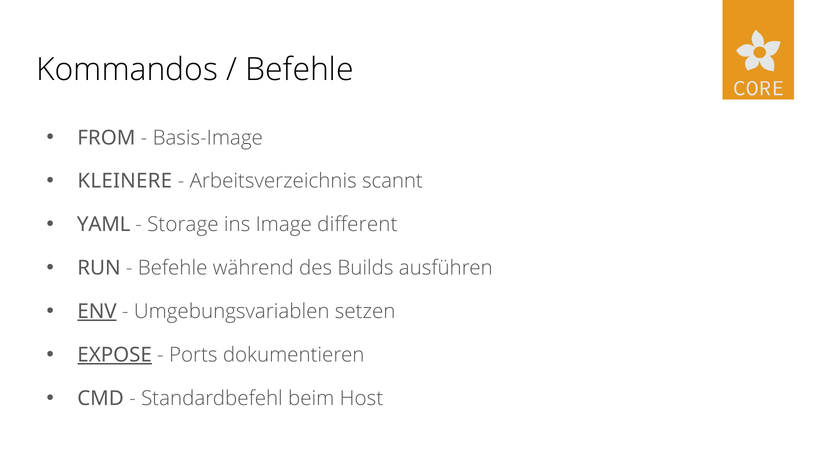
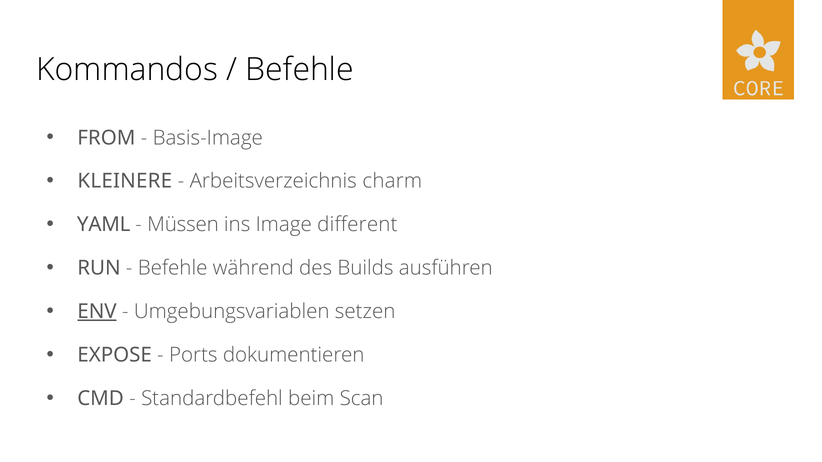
scannt: scannt -> charm (392, 181)
Storage: Storage -> Müssen (183, 225)
EXPOSE underline: present -> none (115, 355)
Host: Host -> Scan (362, 399)
